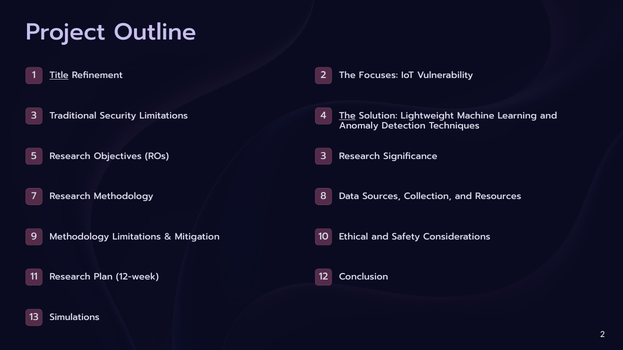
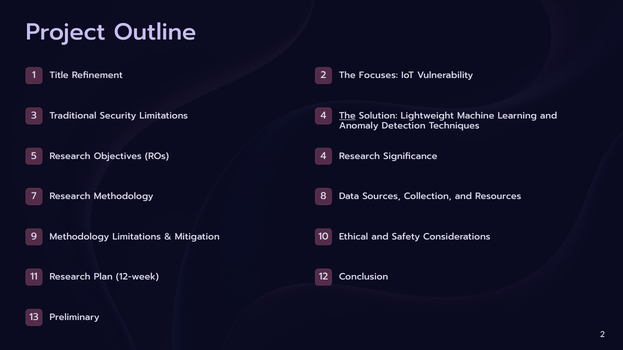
Title underline: present -> none (59, 76)
ROs 3: 3 -> 4 (323, 156)
Simulations: Simulations -> Preliminary (75, 318)
